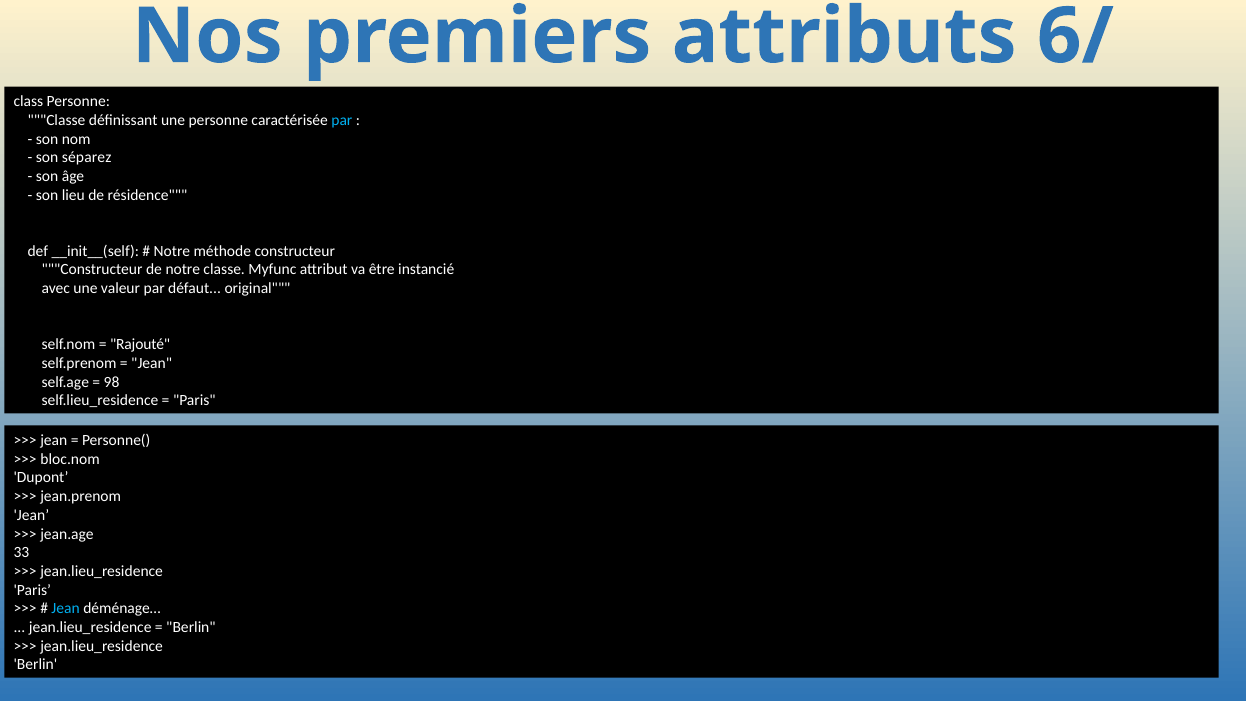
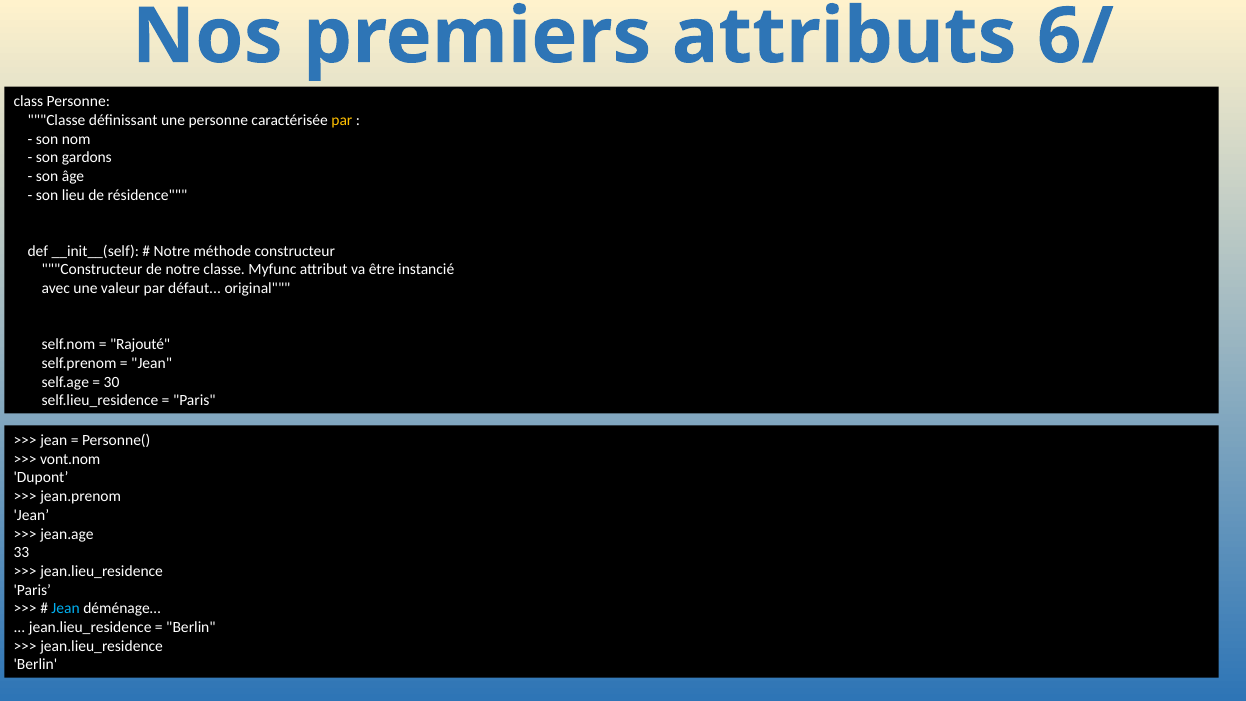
par colour: light blue -> yellow (342, 120)
séparez: séparez -> gardons (87, 158)
98: 98 -> 30 (112, 382)
bloc.nom: bloc.nom -> vont.nom (70, 459)
